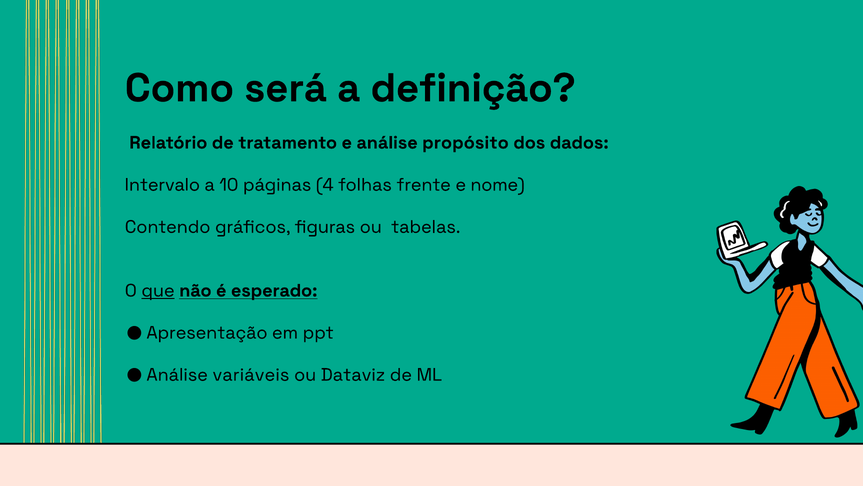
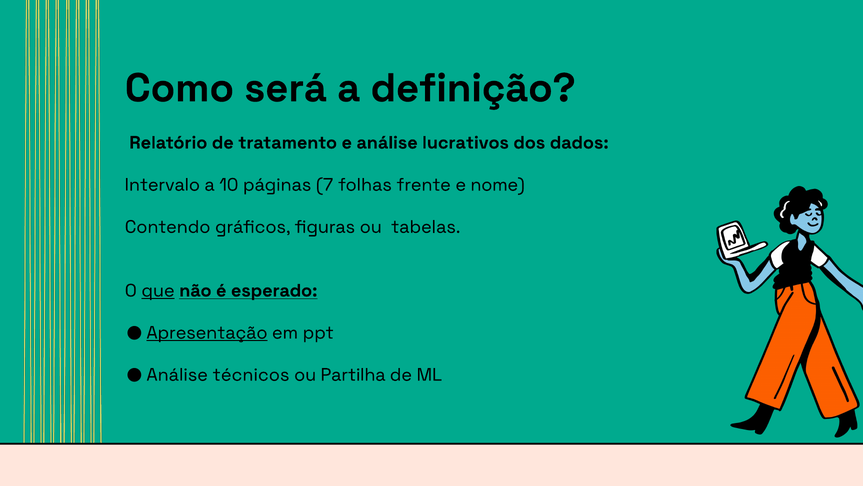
propósito: propósito -> lucrativos (466, 142)
4: 4 -> 7 (325, 185)
Apresentação underline: none -> present (207, 332)
variáveis: variáveis -> técnicos (251, 374)
Dataviz: Dataviz -> Partilha (353, 374)
